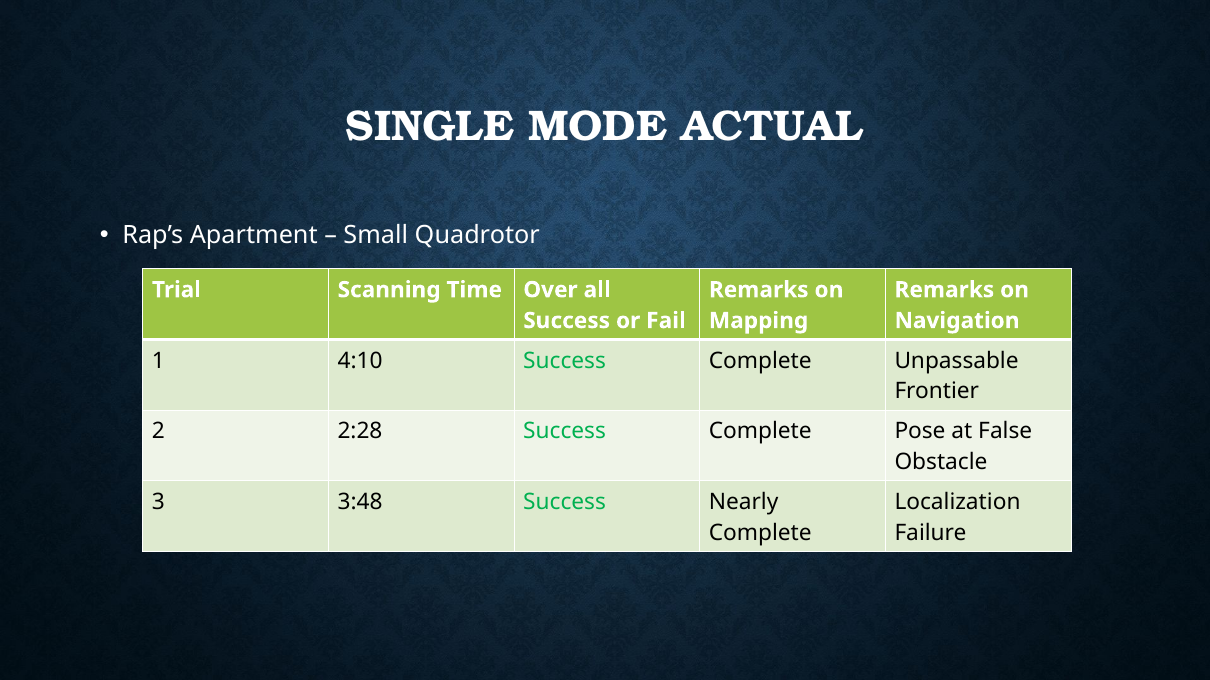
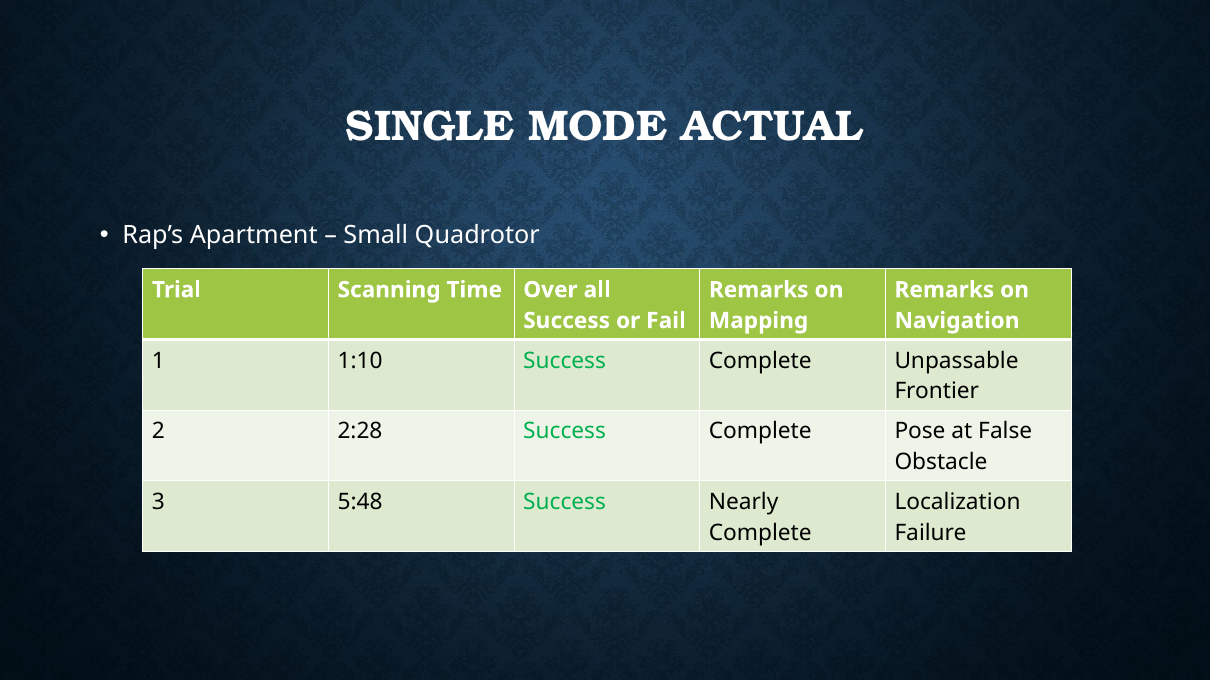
4:10: 4:10 -> 1:10 (360, 361)
3:48: 3:48 -> 5:48 (360, 503)
